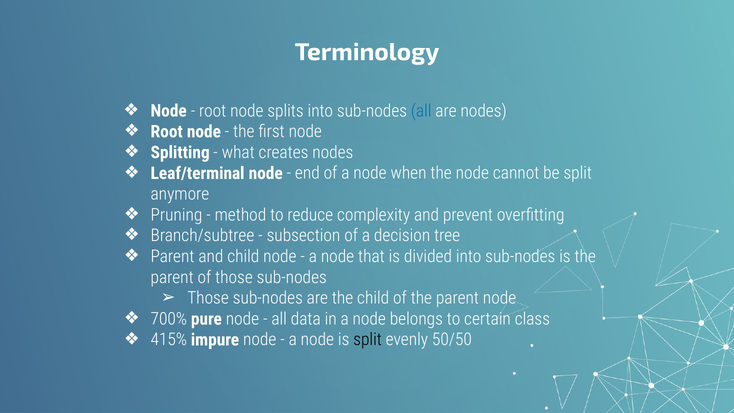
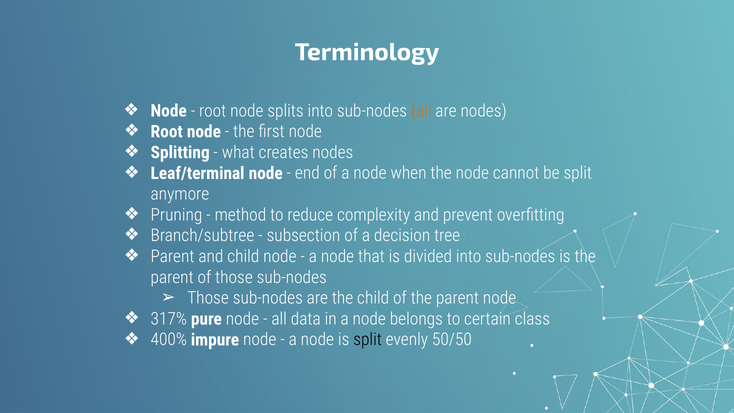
all colour: blue -> orange (421, 111)
700%: 700% -> 317% (169, 319)
415%: 415% -> 400% (169, 340)
